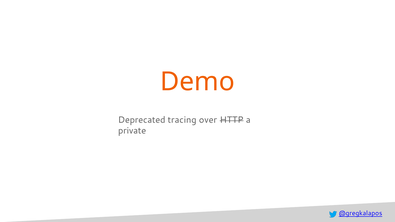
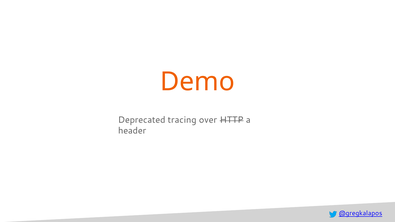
private: private -> header (132, 131)
